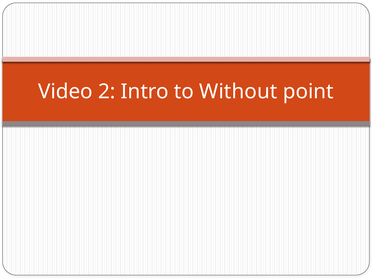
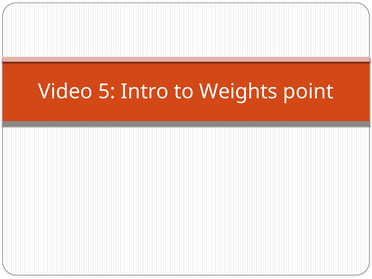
2: 2 -> 5 (107, 92)
Without: Without -> Weights (238, 92)
